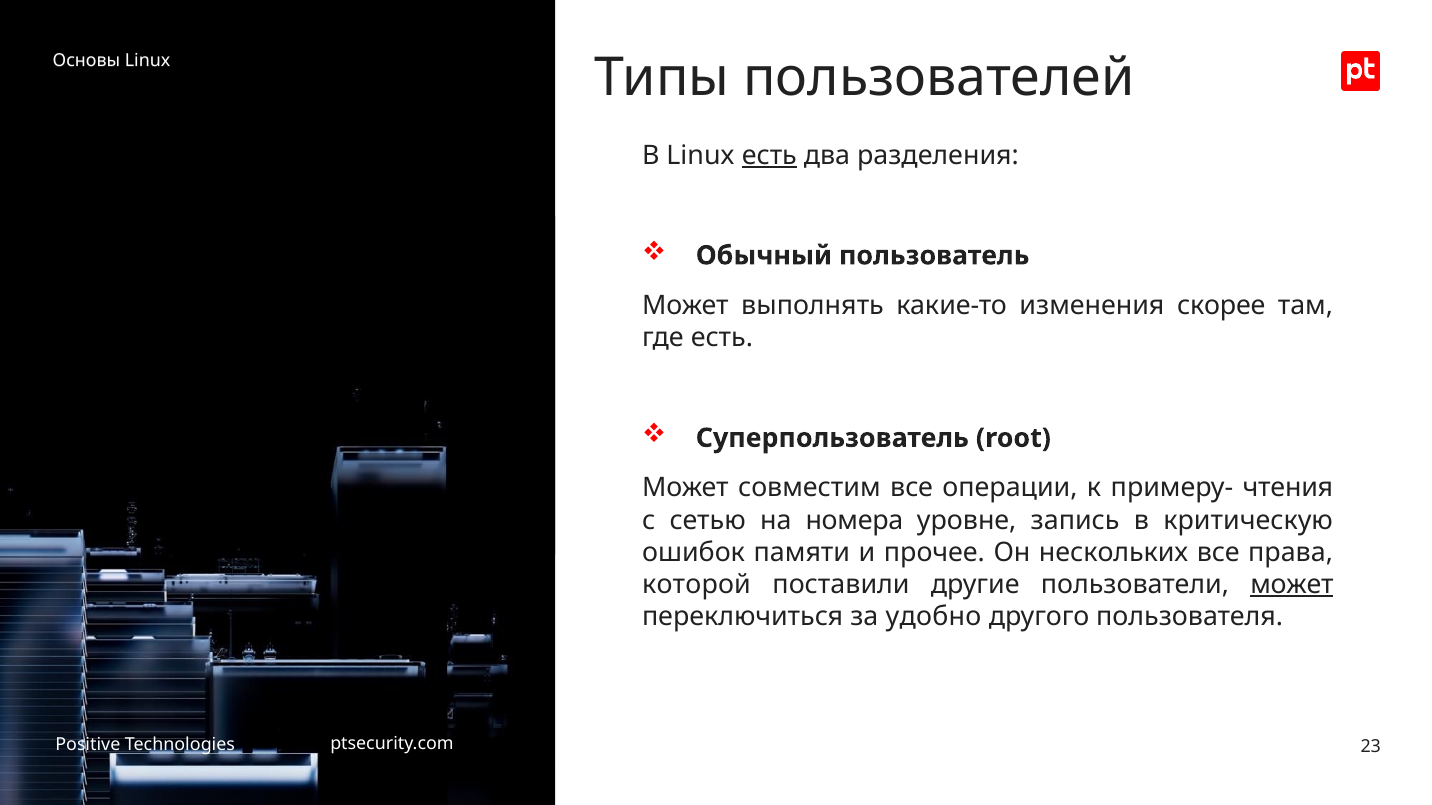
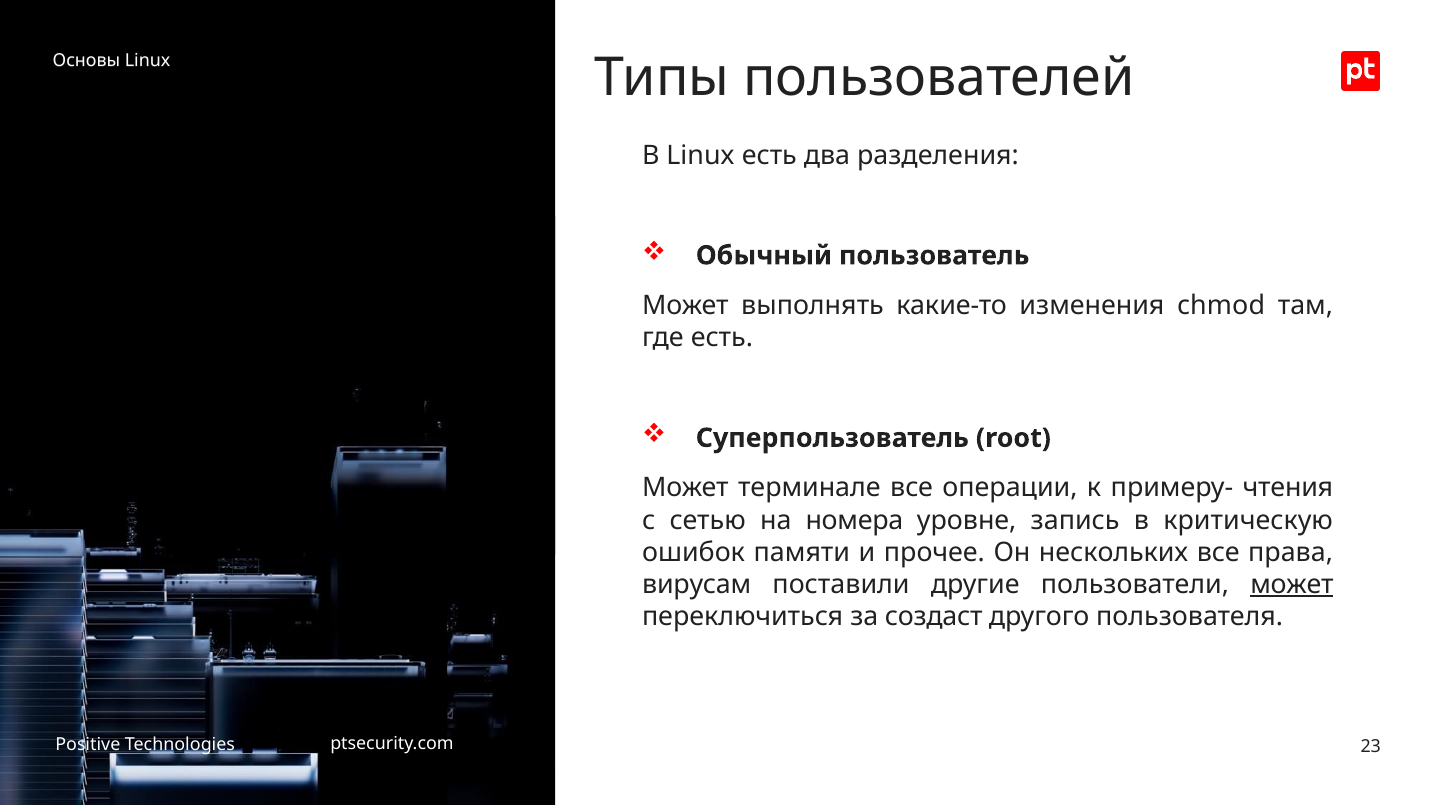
есть underline: present -> none (769, 156)
скорее: скорее -> chmod (1221, 306)
совместим: совместим -> терминале (809, 488)
которой: которой -> вирусам (697, 585)
удобно: удобно -> создаст (934, 617)
